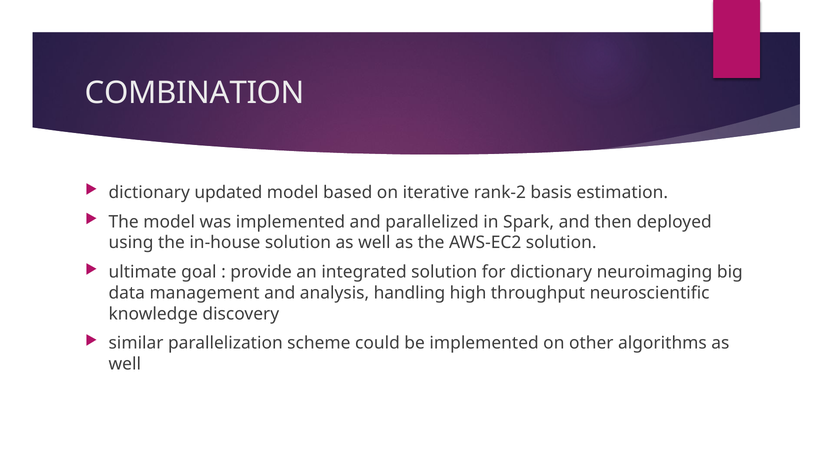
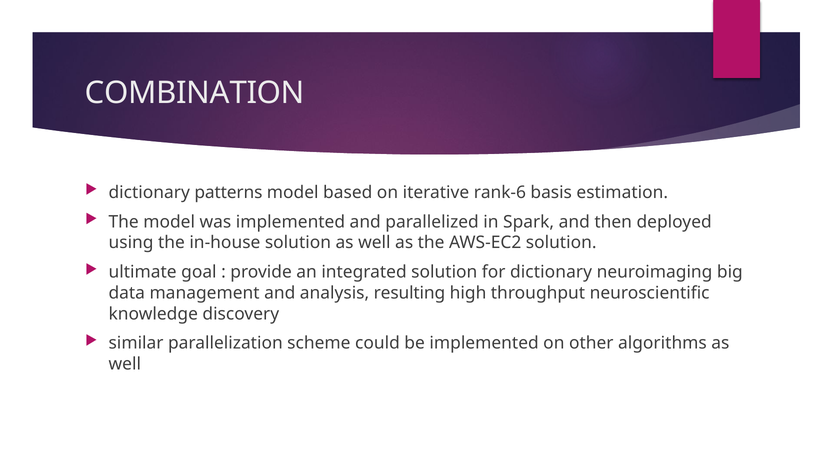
updated: updated -> patterns (228, 193)
rank-2: rank-2 -> rank-6 (500, 193)
handling: handling -> resulting (409, 293)
